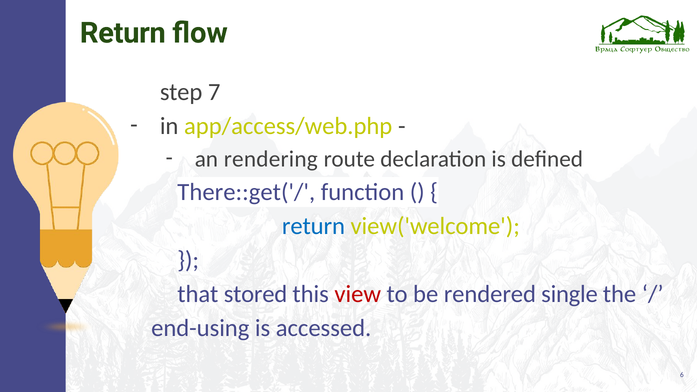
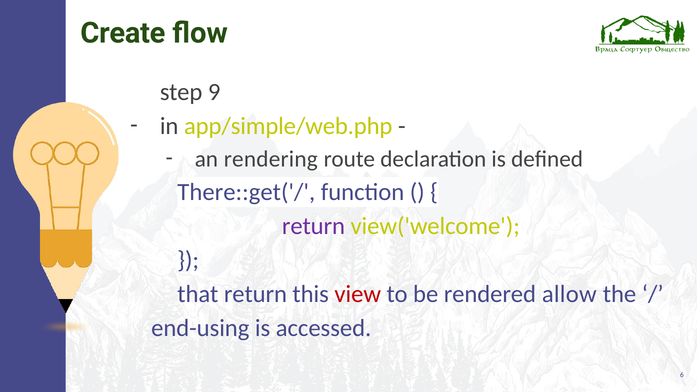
Return: Return -> Create (123, 33)
7: 7 -> 9 (214, 92)
app/access/web.php: app/access/web.php -> app/simple/web.php (288, 126)
return colour: blue -> purple (313, 226)
that stored: stored -> return (255, 294)
single: single -> allow (569, 294)
